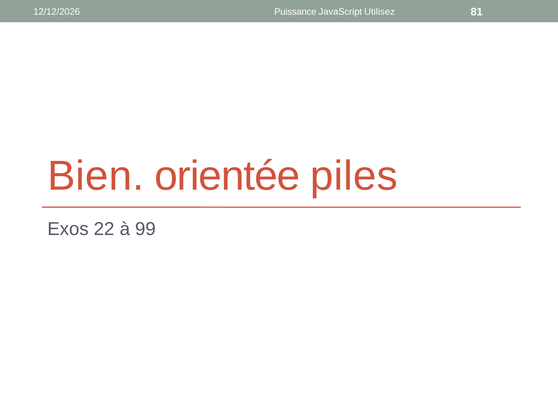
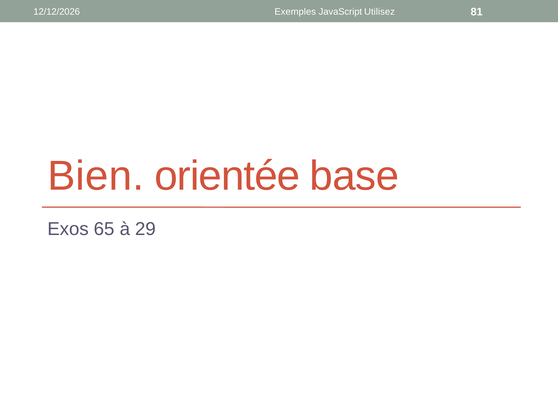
Puissance: Puissance -> Exemples (295, 12)
piles: piles -> base (354, 176)
22: 22 -> 65 (104, 229)
99: 99 -> 29 (146, 229)
